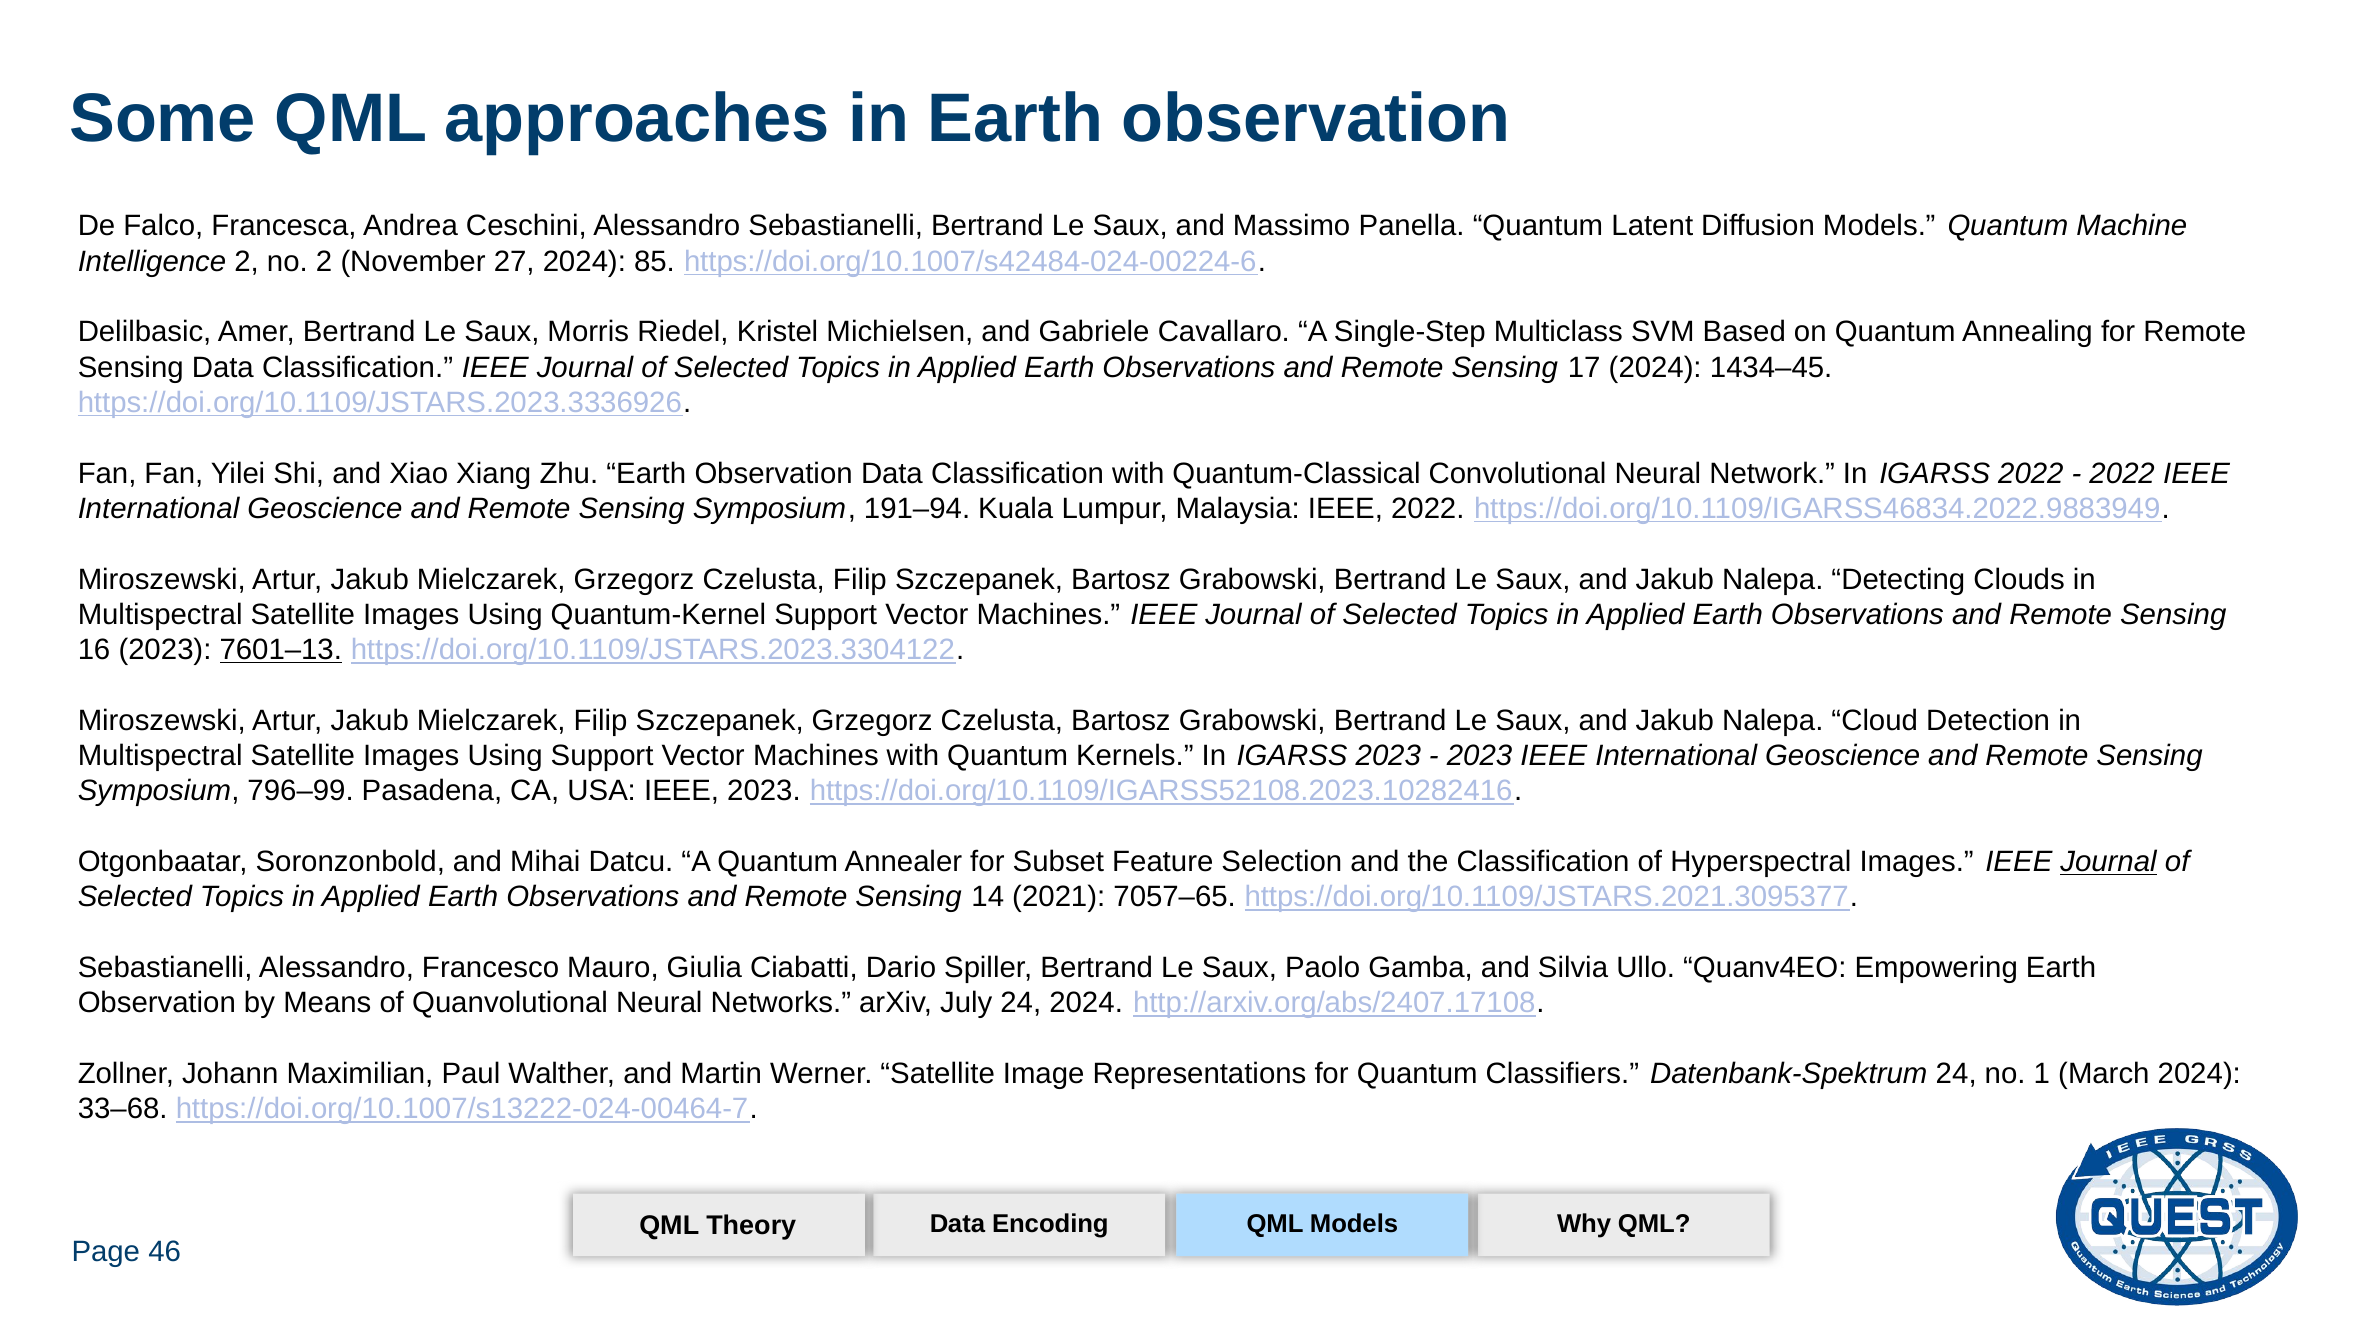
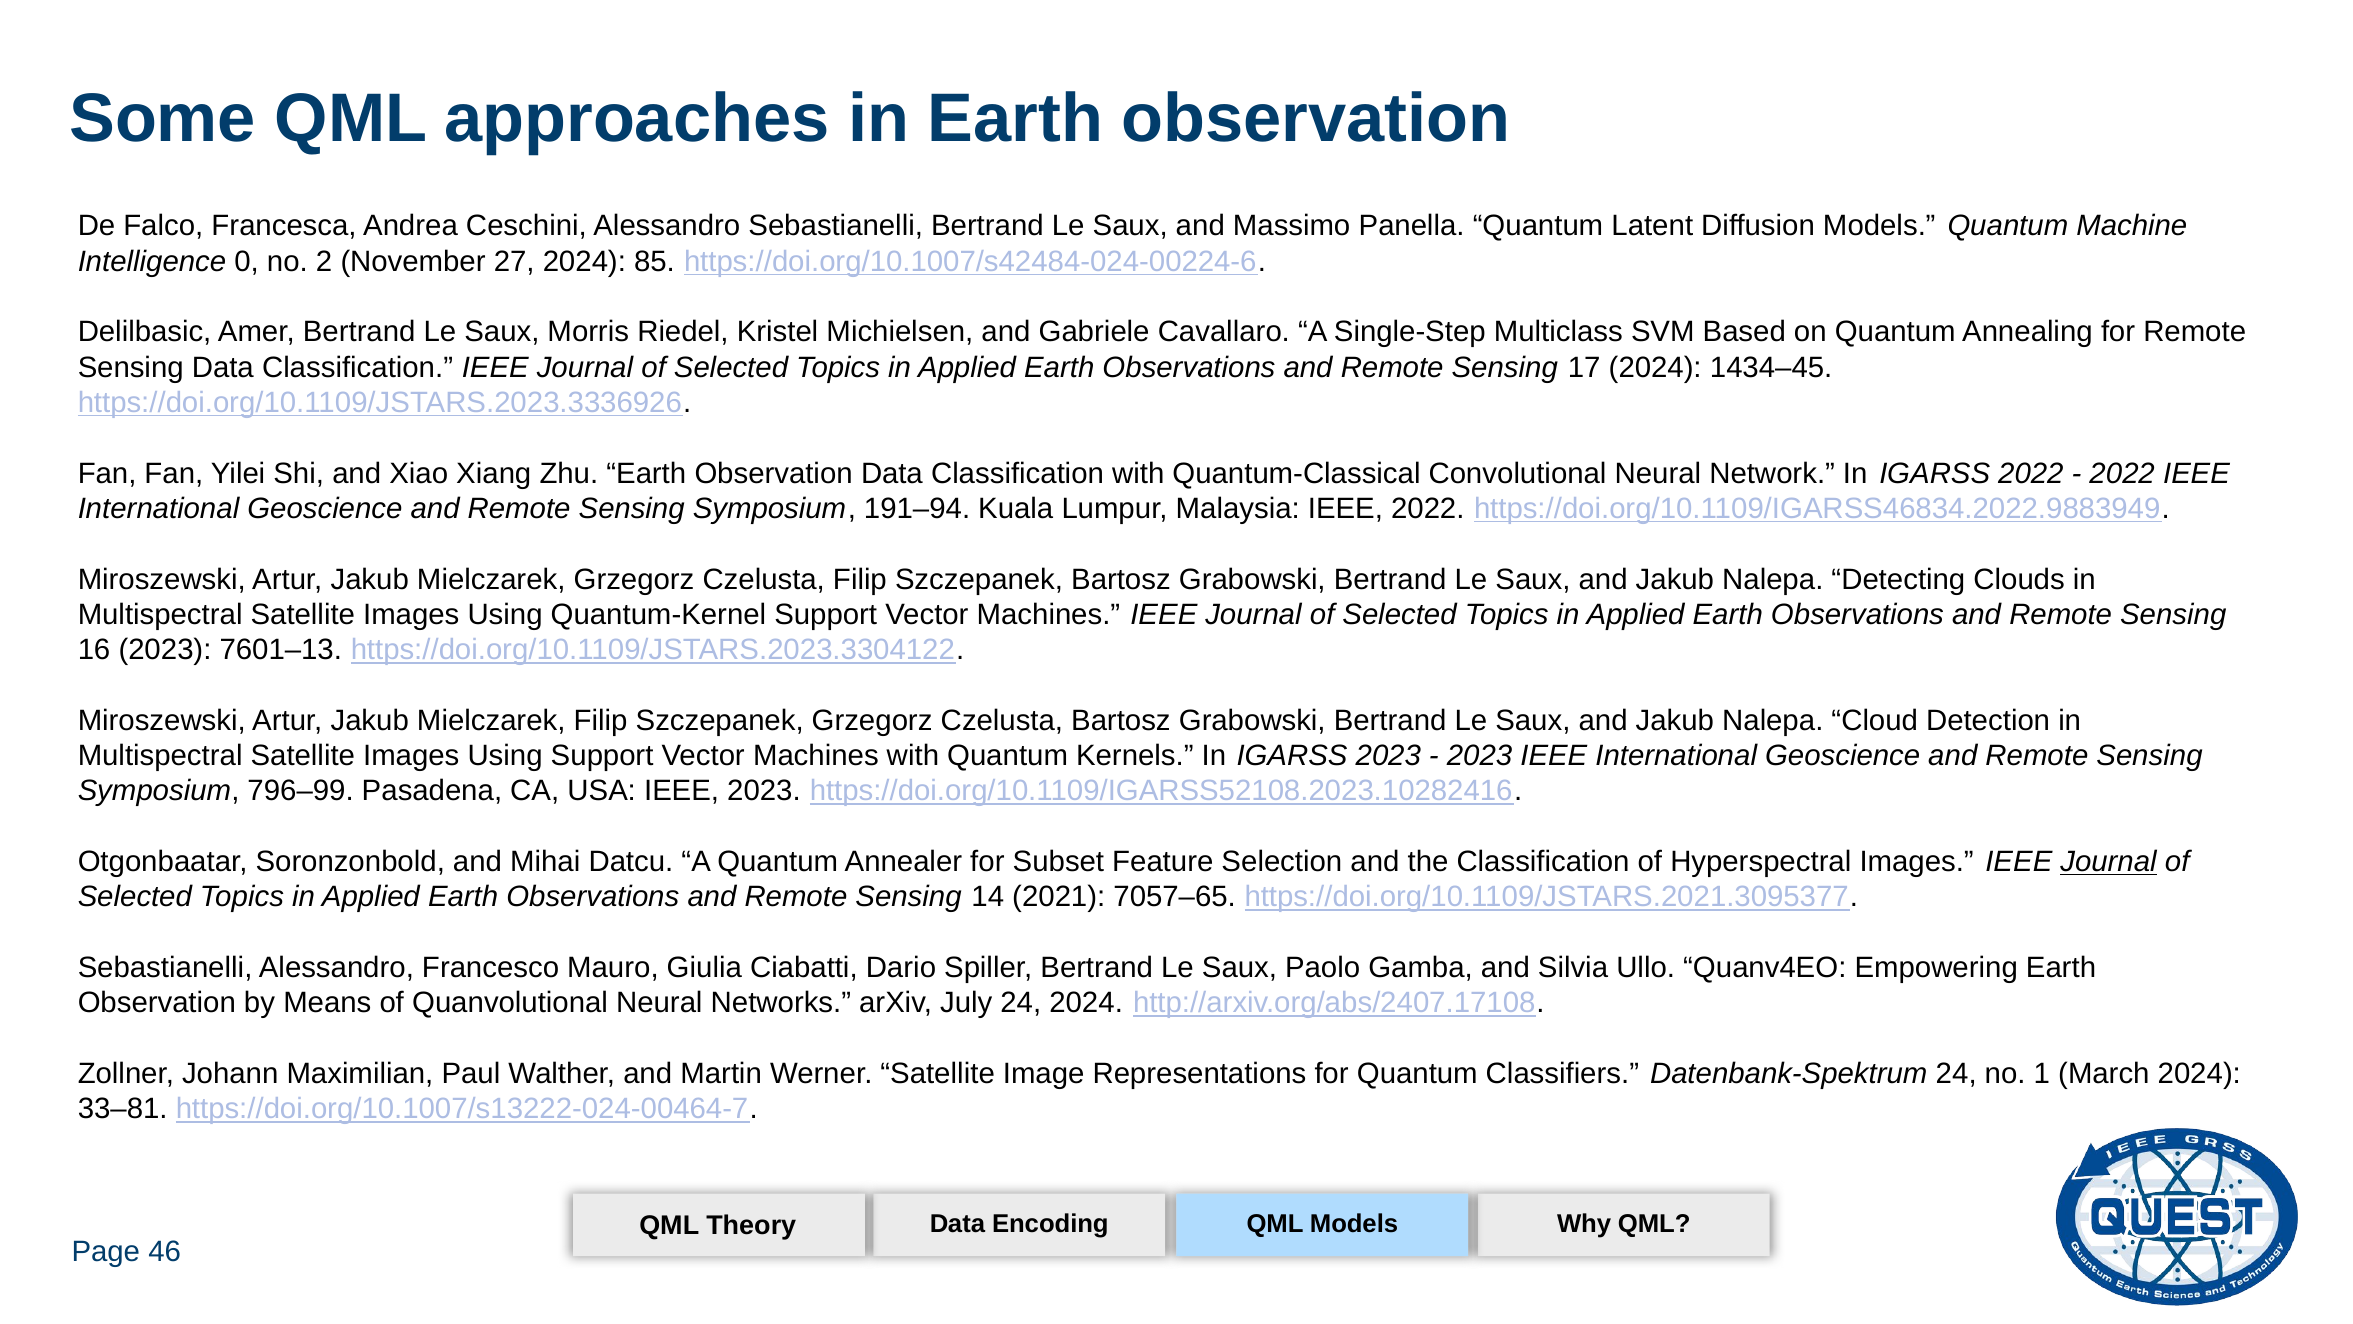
Intelligence 2: 2 -> 0 (247, 261)
7601–13 underline: present -> none (281, 650)
33–68: 33–68 -> 33–81 (123, 1109)
